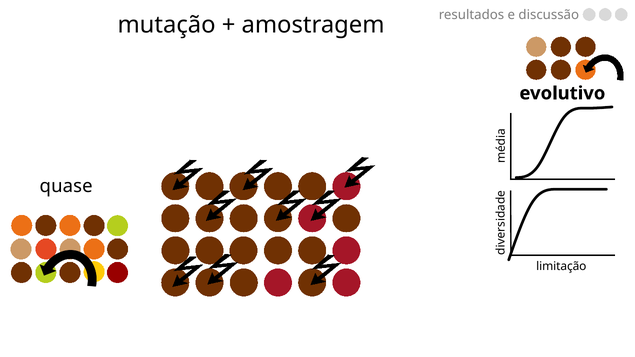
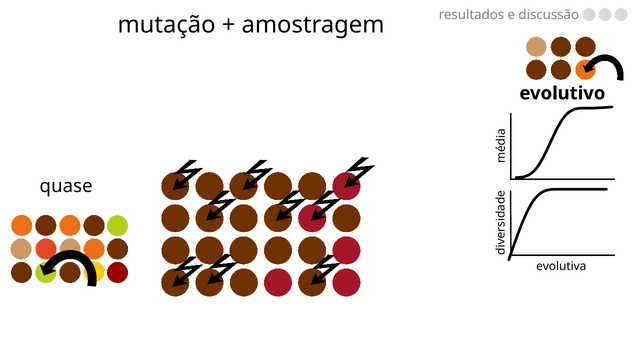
limitação: limitação -> evolutiva (561, 267)
